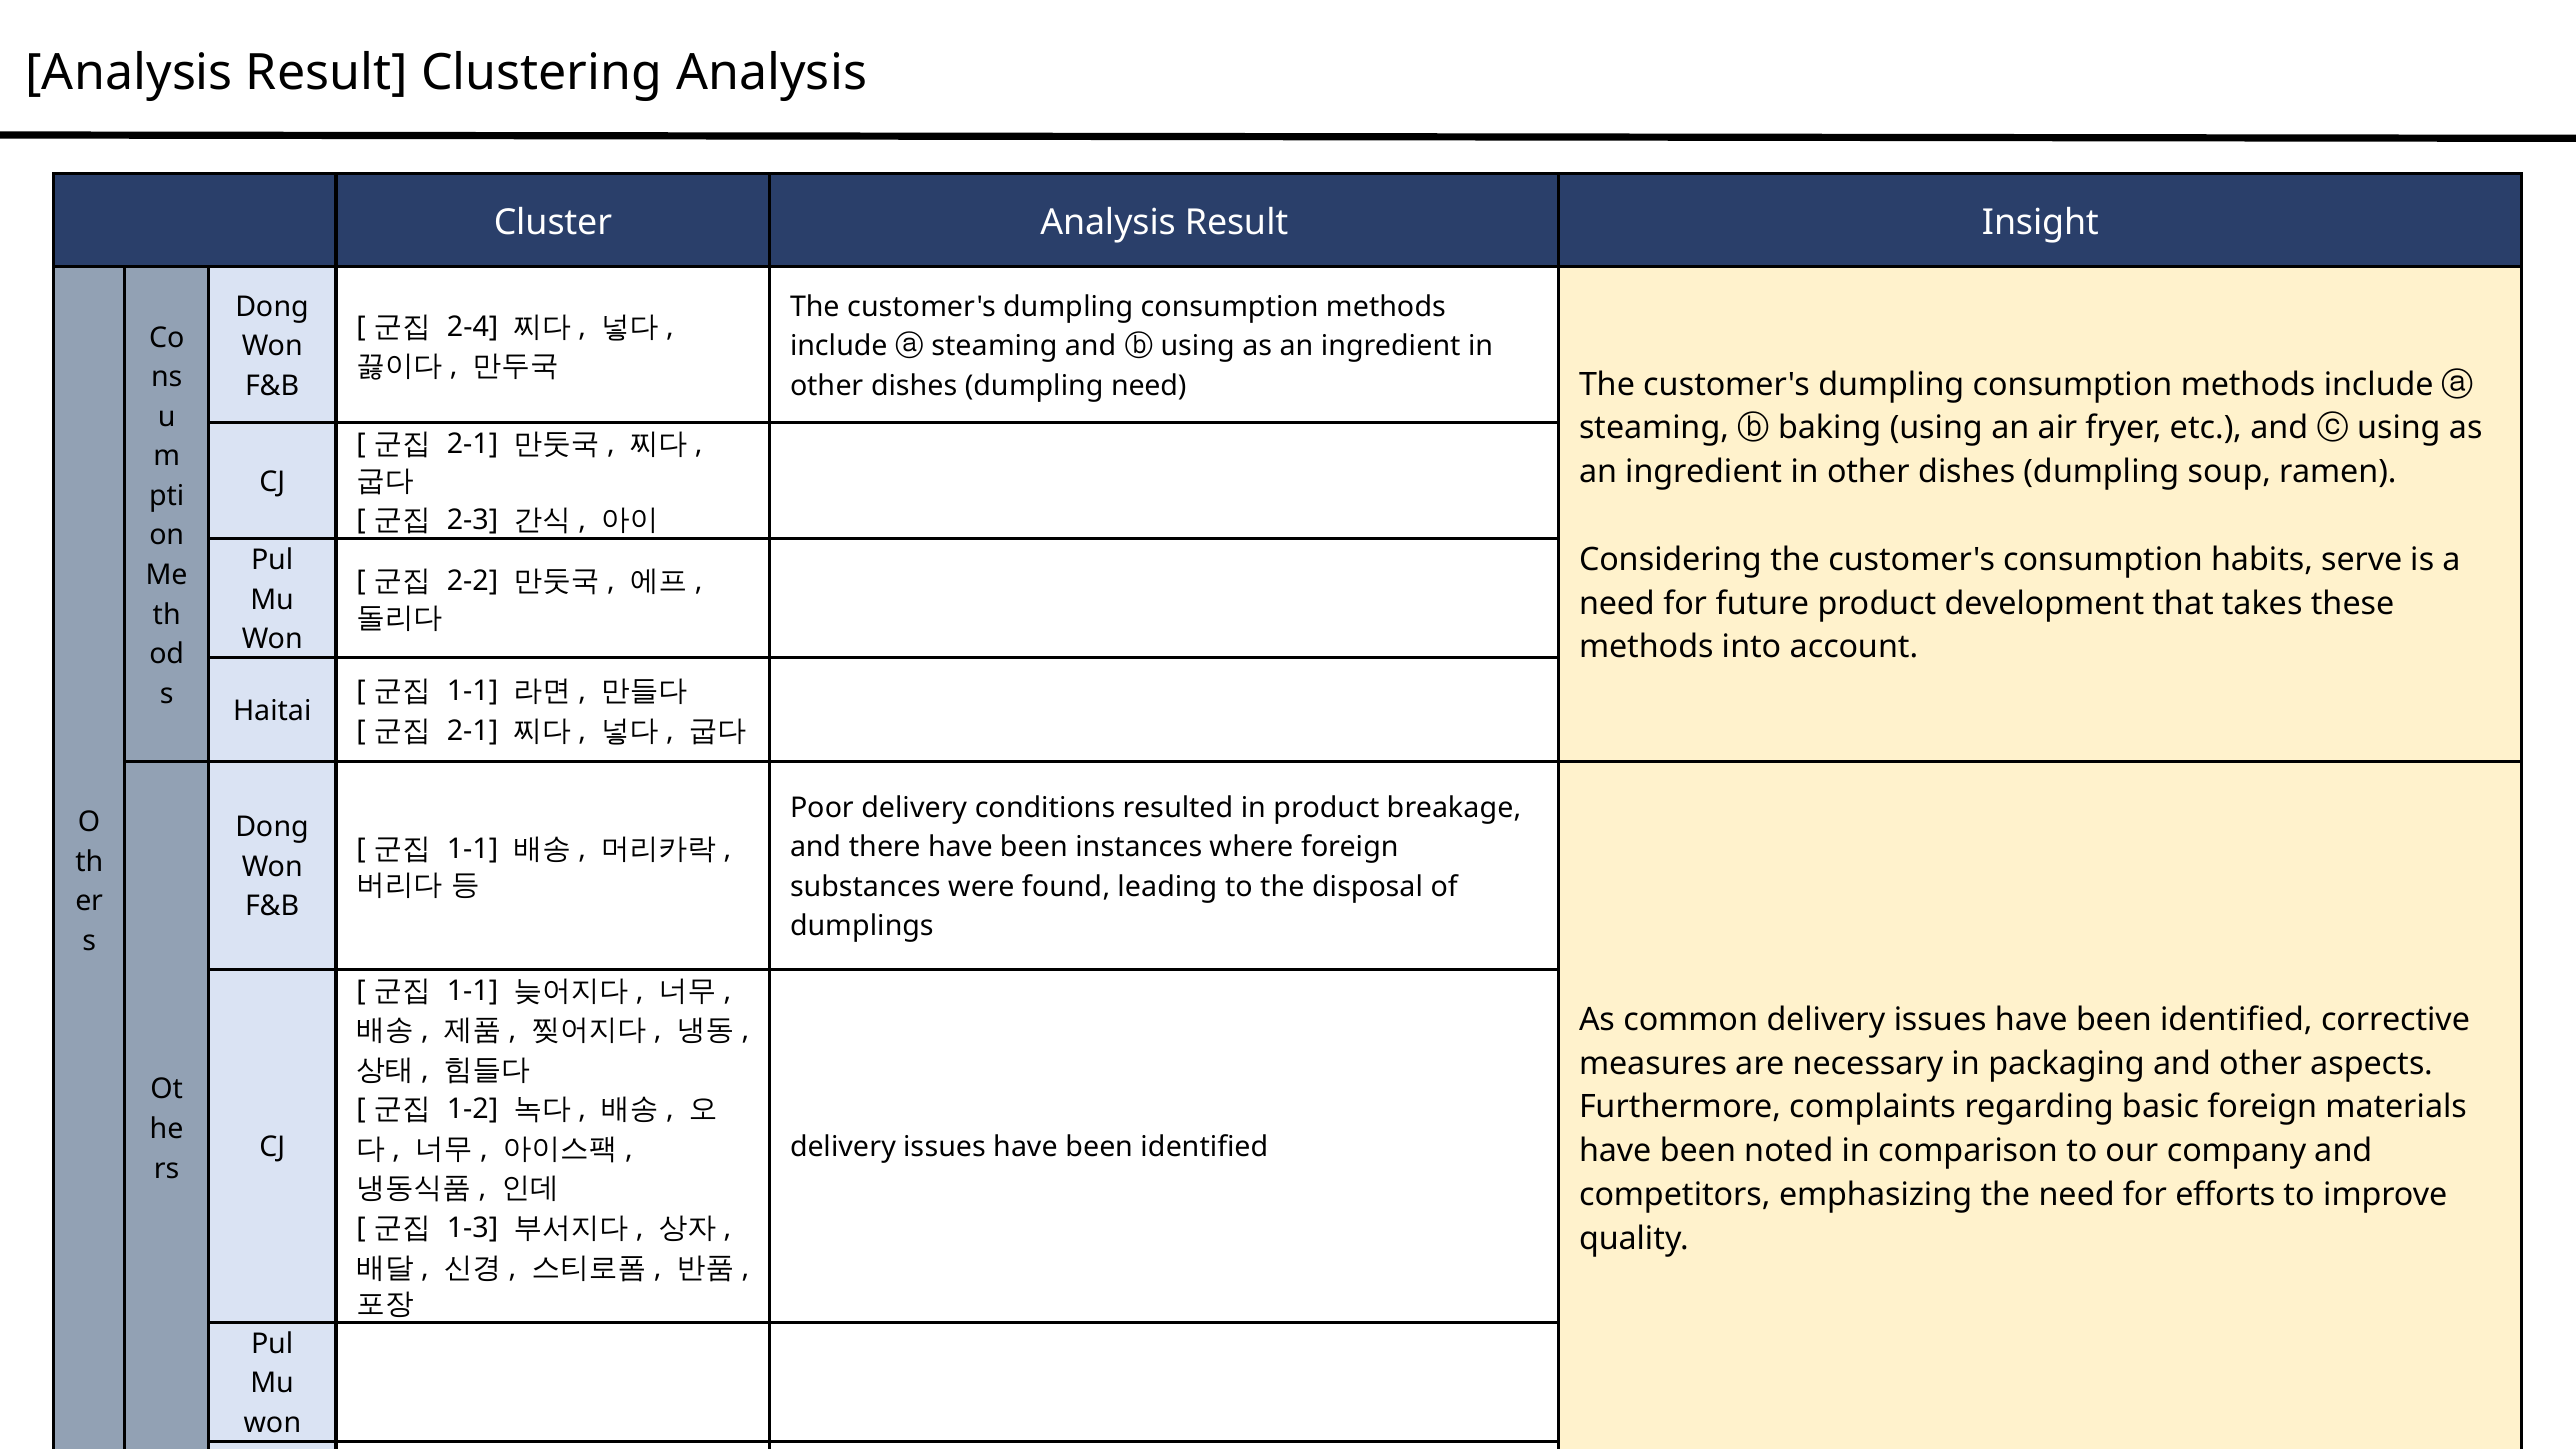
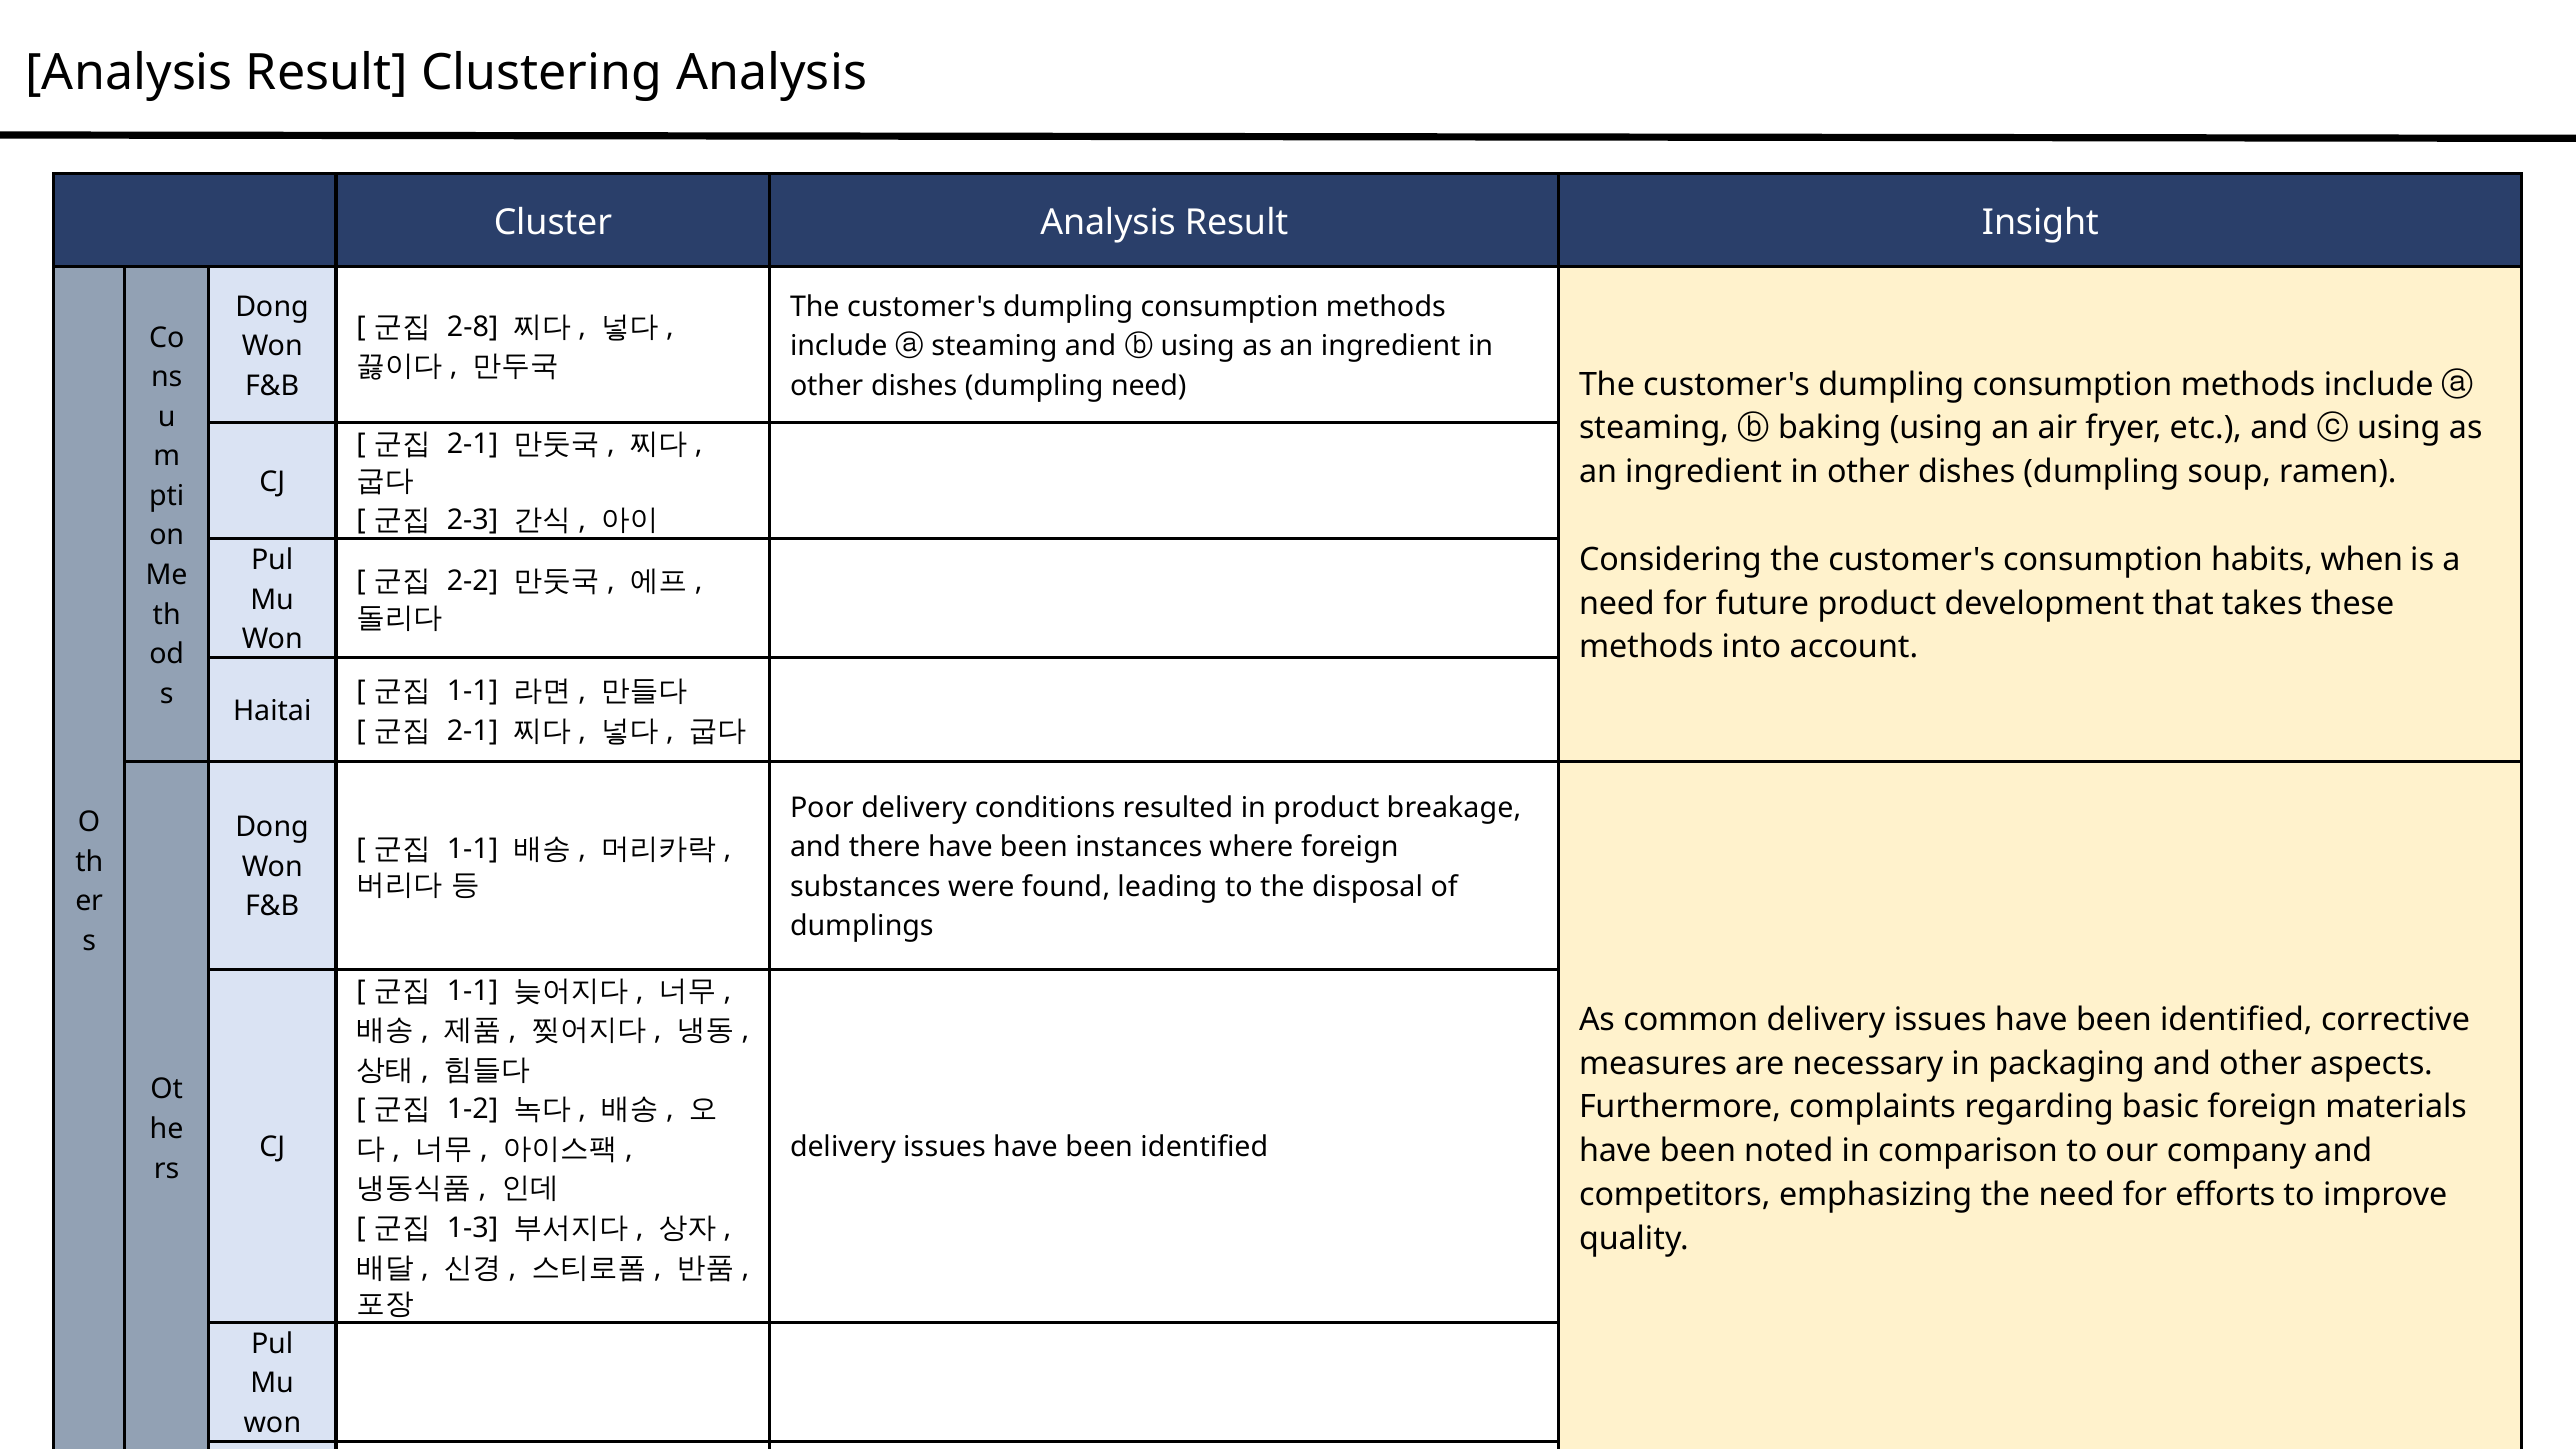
2-4: 2-4 -> 2-8 (473, 327)
serve: serve -> when (2362, 560)
